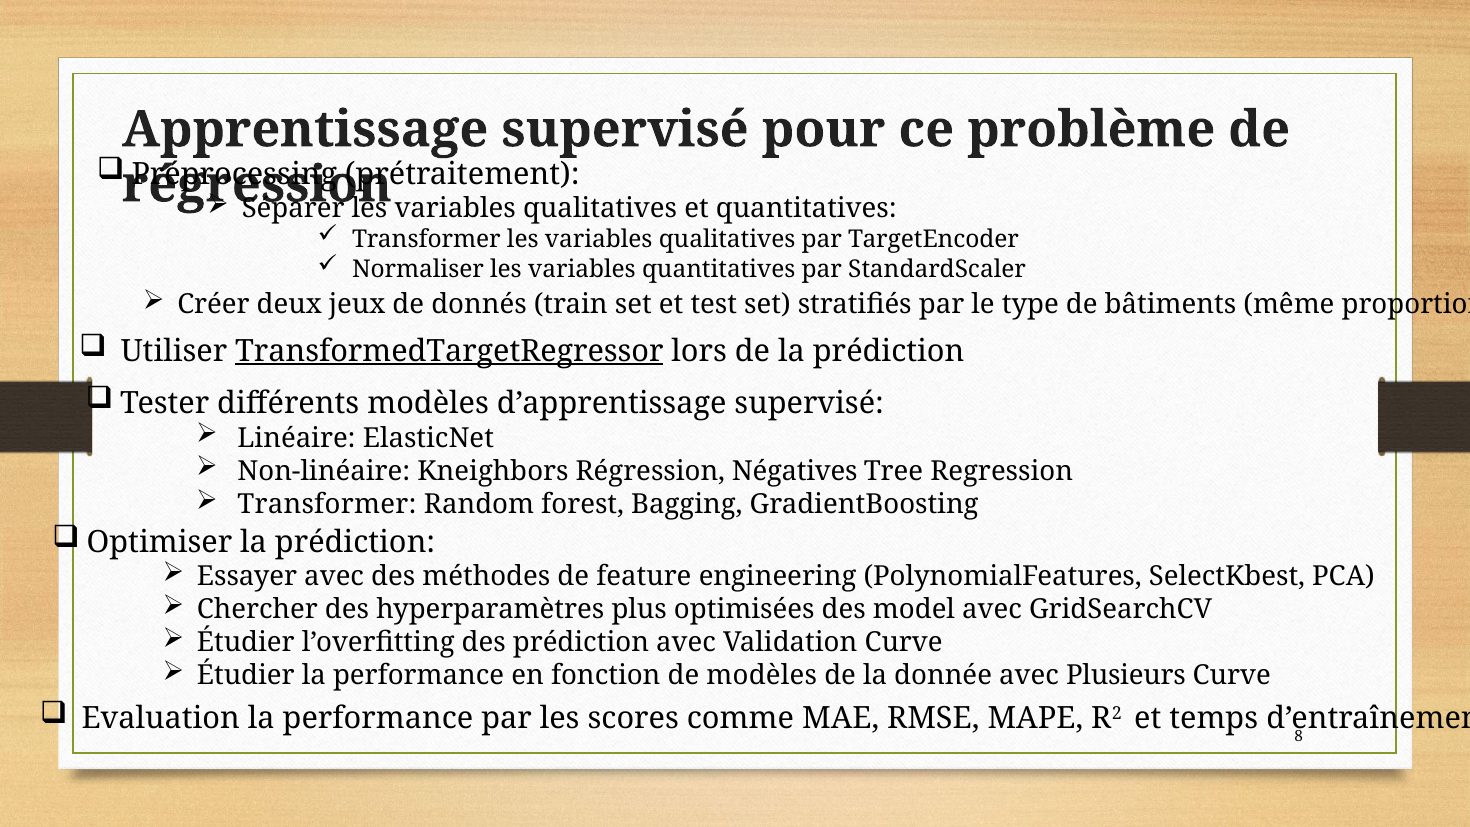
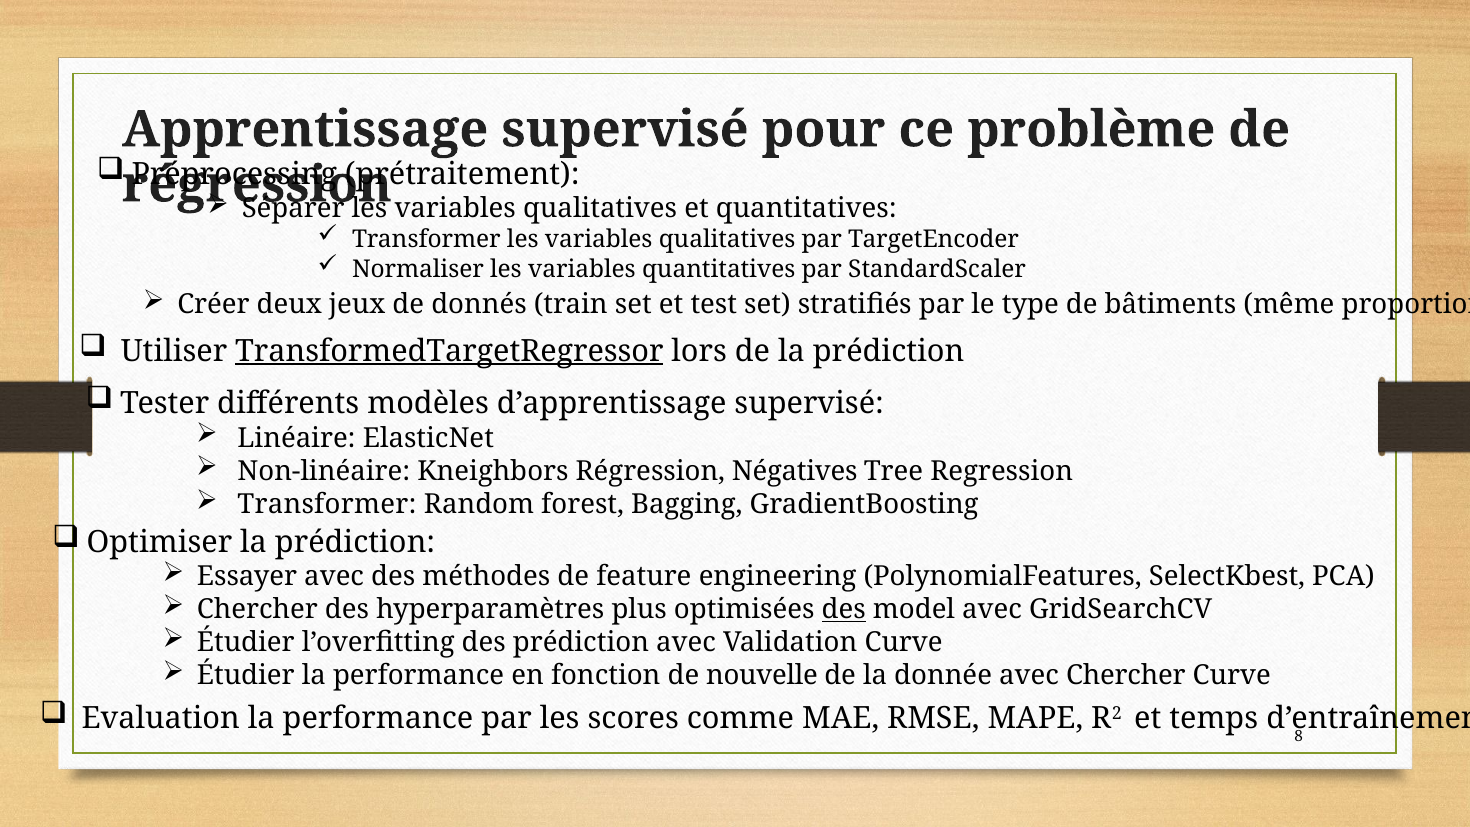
des underline: none -> present (844, 610)
de modèles: modèles -> nouvelle (762, 676)
avec Plusieurs: Plusieurs -> Chercher (1126, 676)
